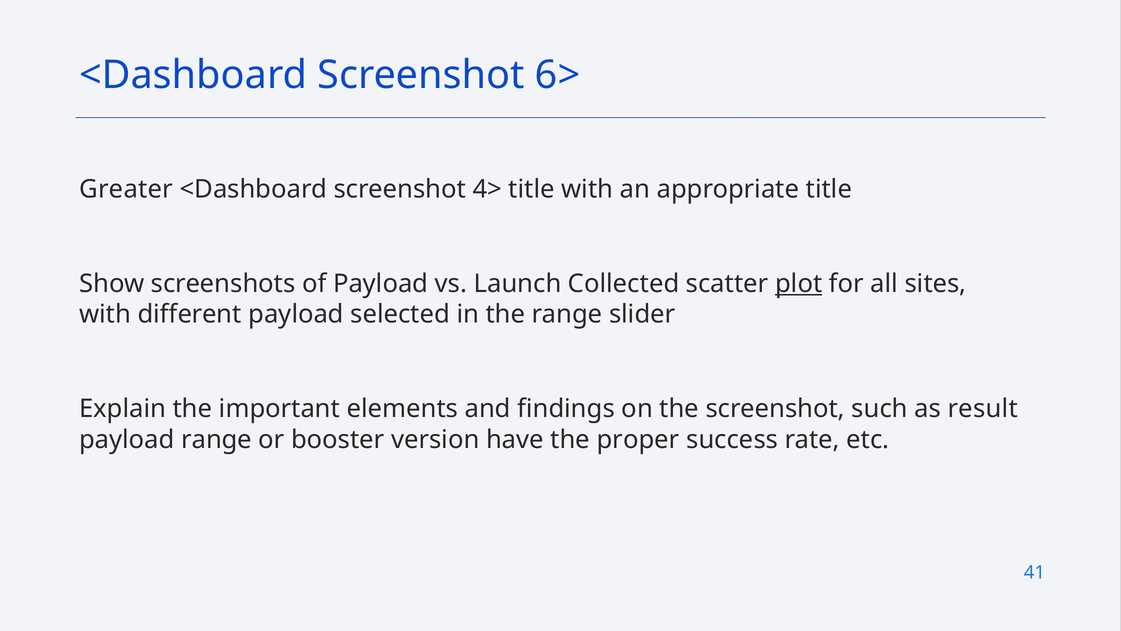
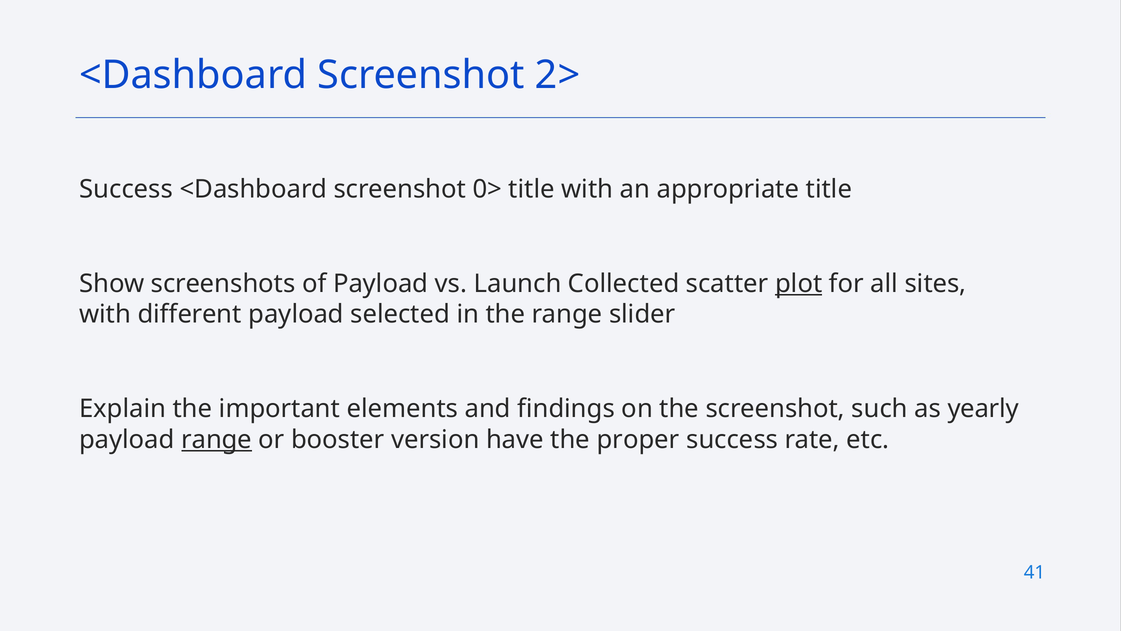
6>: 6> -> 2> (558, 75)
Greater: Greater -> Success (126, 189)
4>: 4> -> 0> (487, 189)
result: result -> yearly (983, 409)
range underline: none -> present (217, 439)
